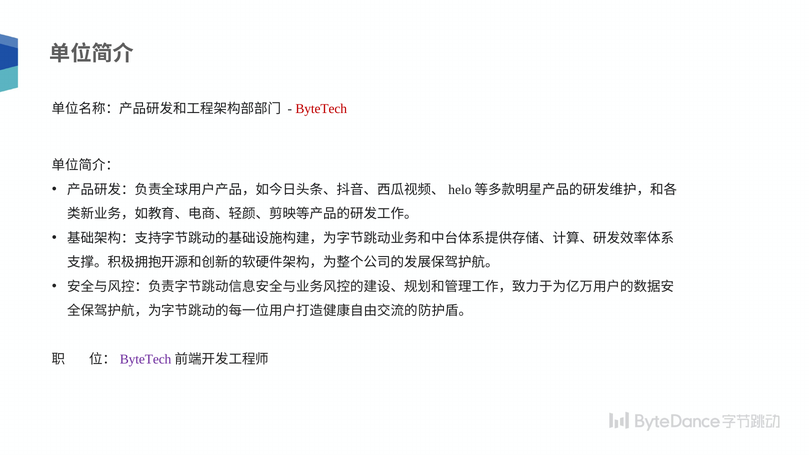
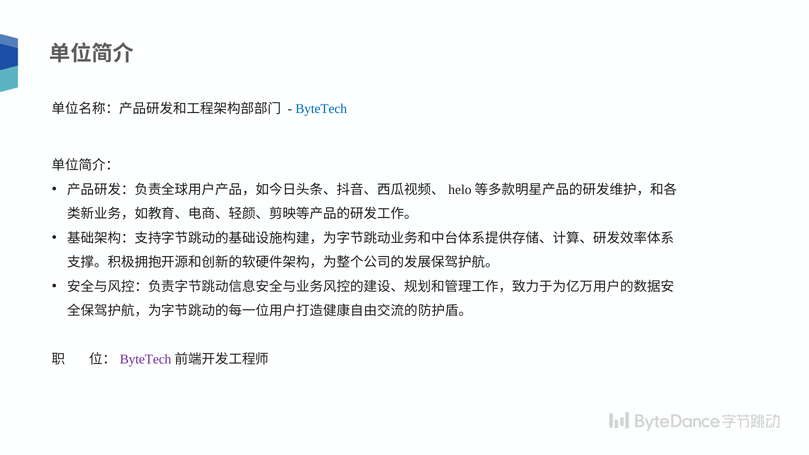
ByteTech colour: red -> blue (321, 109)
